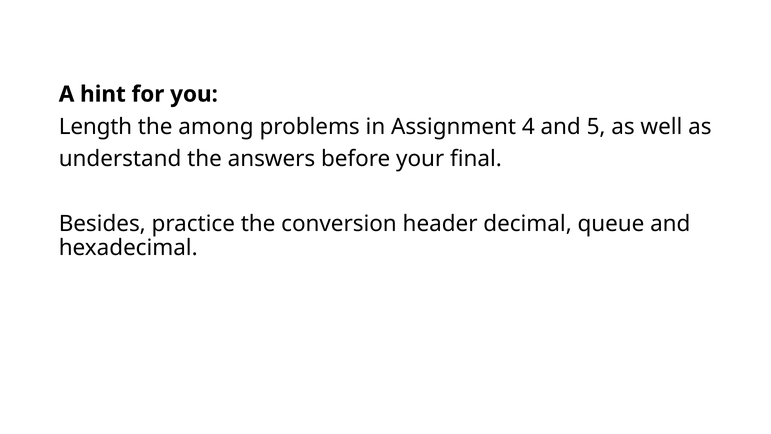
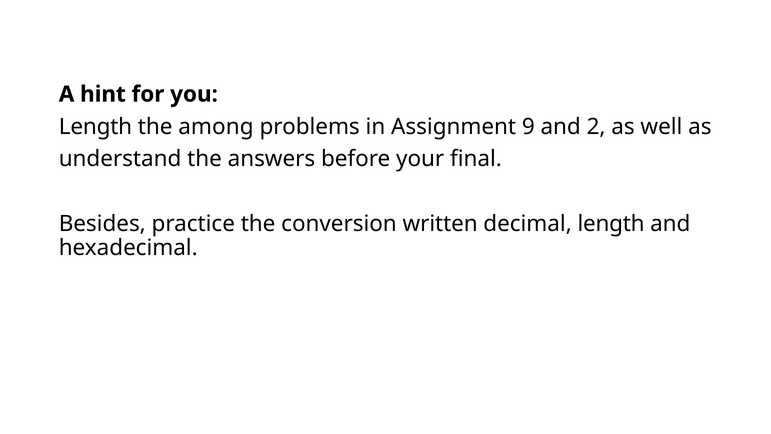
4: 4 -> 9 (528, 126)
5: 5 -> 2 (596, 126)
header: header -> written (440, 223)
decimal queue: queue -> length (611, 223)
